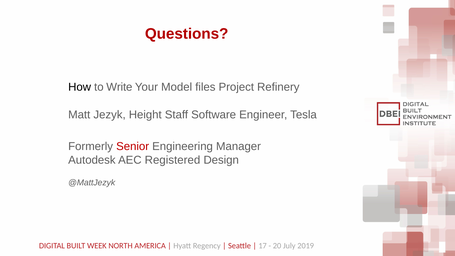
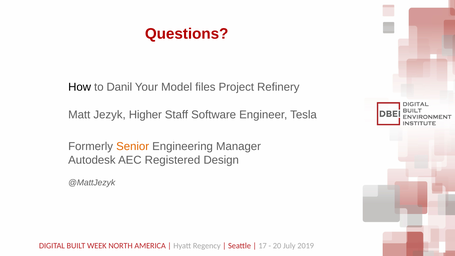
Write: Write -> Danil (119, 87)
Height: Height -> Higher (145, 115)
Senior colour: red -> orange (133, 146)
